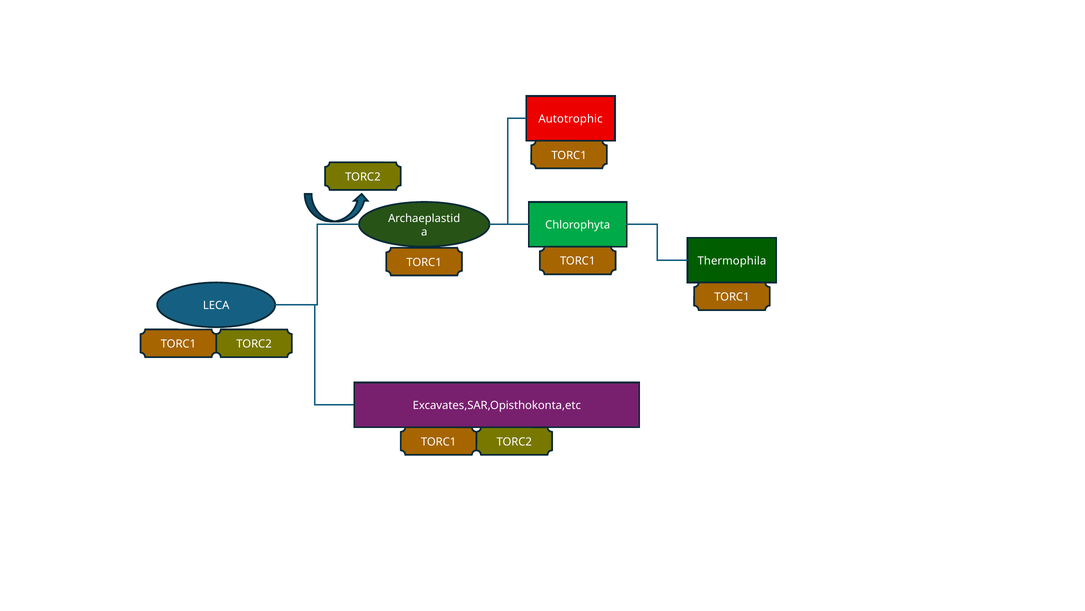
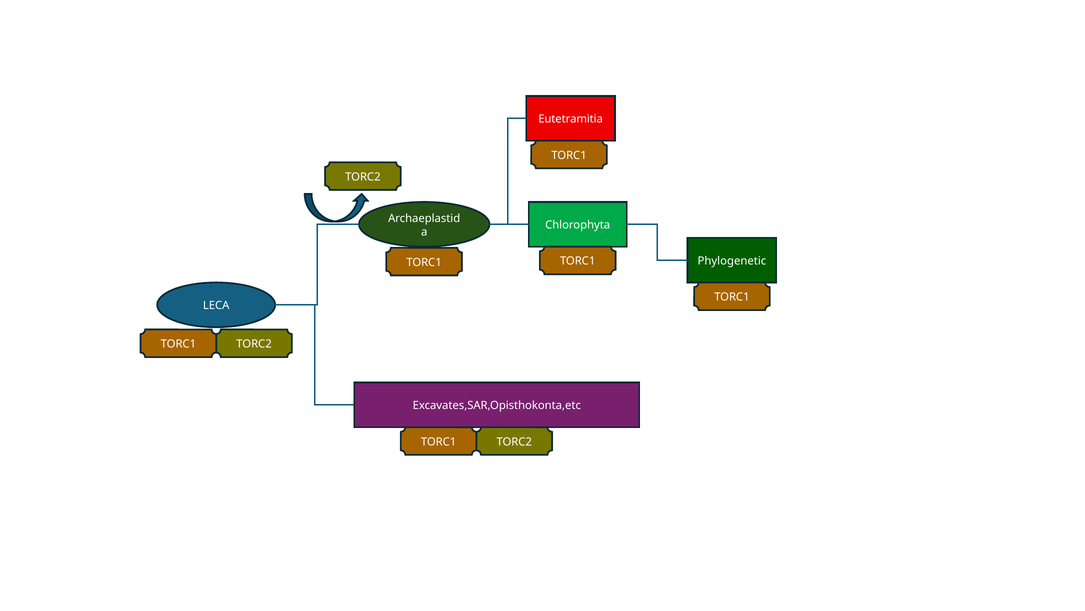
Autotrophic: Autotrophic -> Eutetramitia (571, 119)
Thermophila: Thermophila -> Phylogenetic (732, 261)
